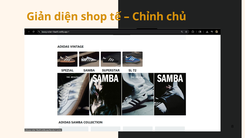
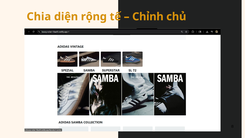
Giản: Giản -> Chia (39, 17)
shop: shop -> rộng (94, 17)
